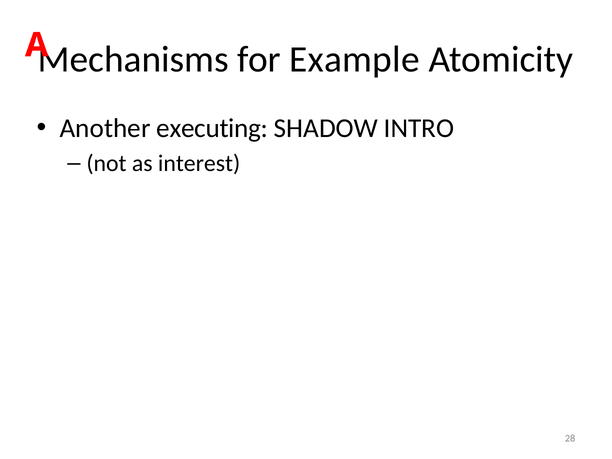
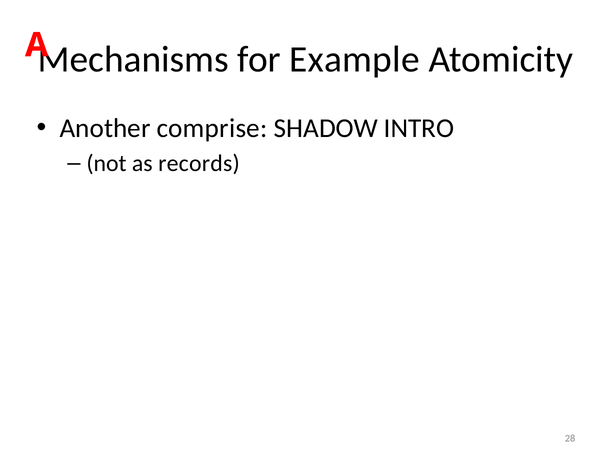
executing: executing -> comprise (212, 128)
interest: interest -> records (199, 164)
